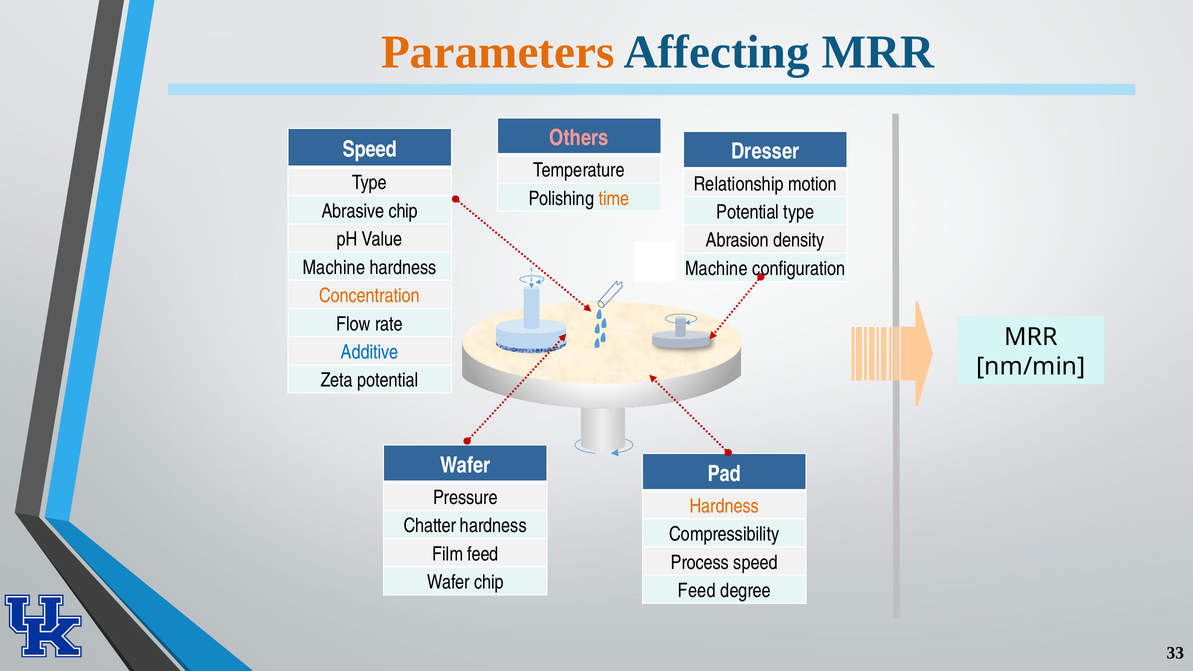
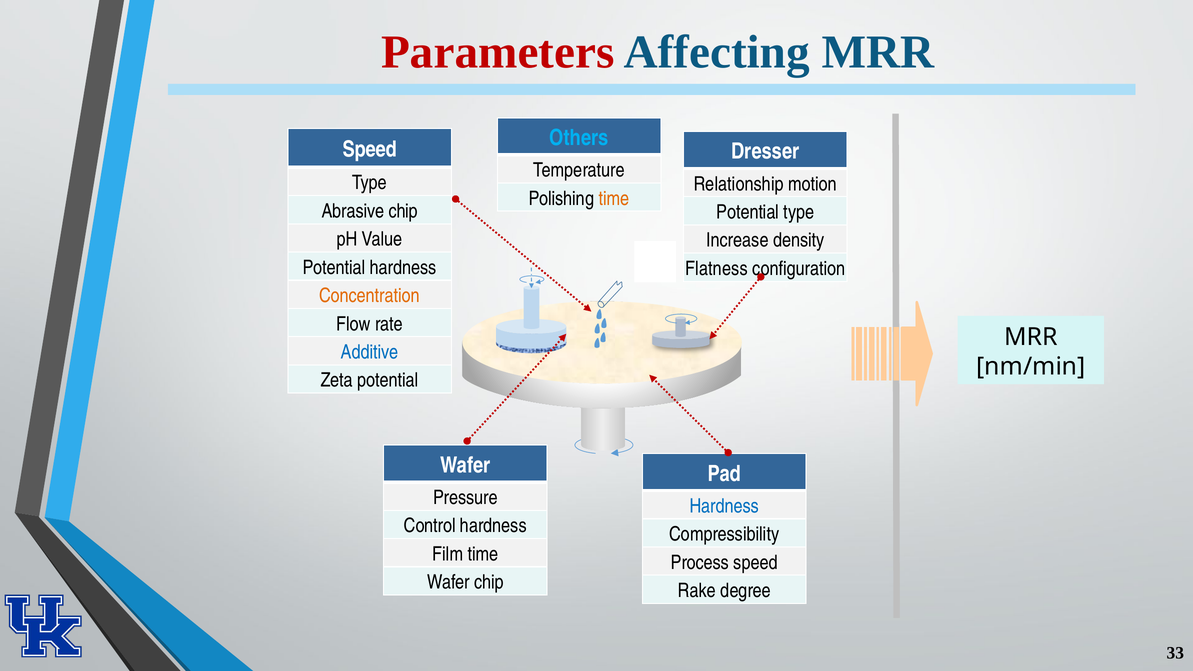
Parameters colour: orange -> red (498, 52)
Others colour: pink -> light blue (579, 138)
Abrasion: Abrasion -> Increase (737, 240)
Machine: Machine -> Potential (334, 268)
Machine: Machine -> Flatness (717, 269)
Hardness colour: orange -> blue (724, 506)
Chatter: Chatter -> Control (430, 526)
Film feed: feed -> time (483, 554)
Feed: Feed -> Rake (697, 591)
